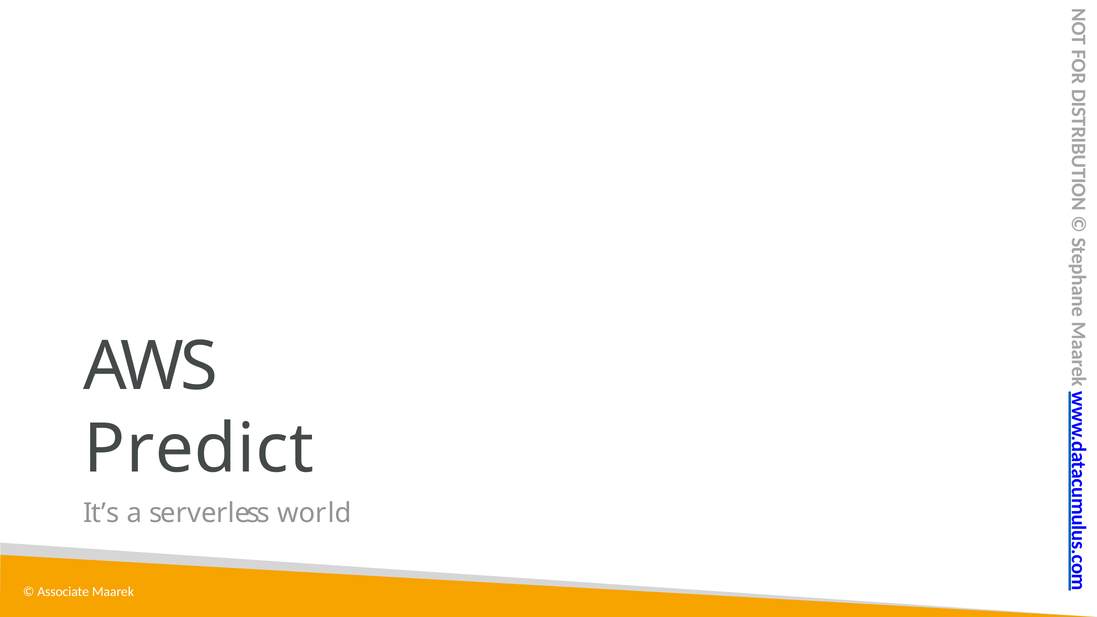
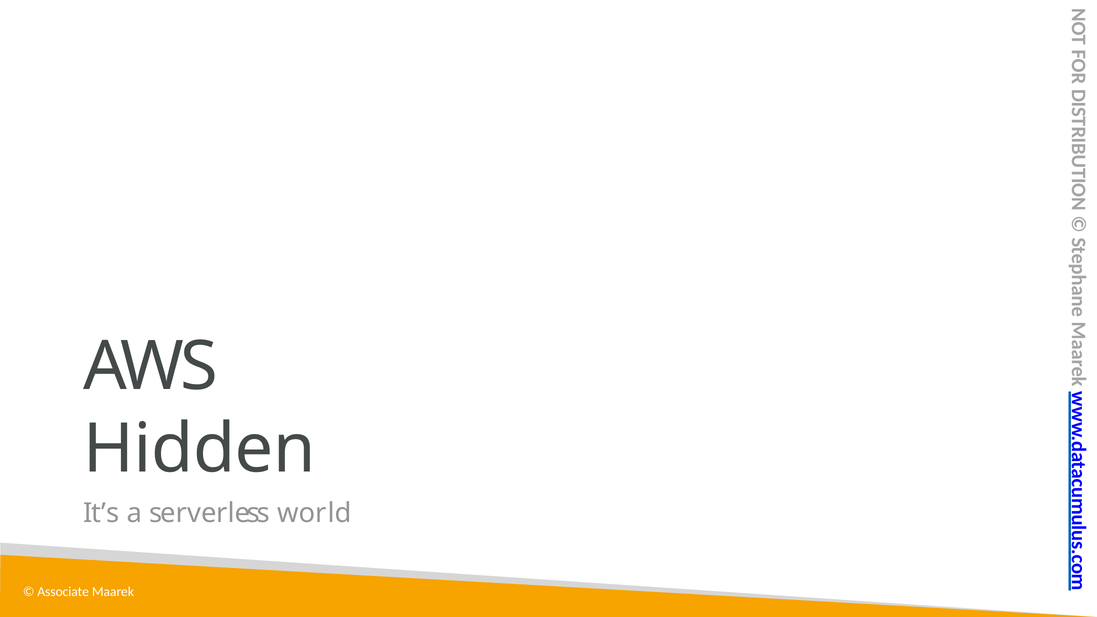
Predict: Predict -> Hidden (199, 449)
